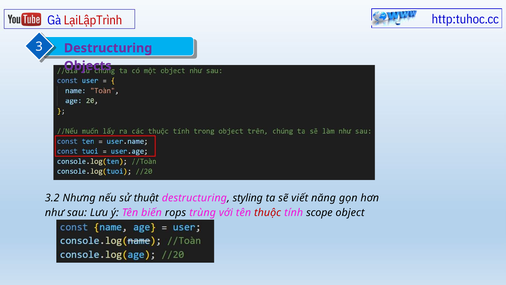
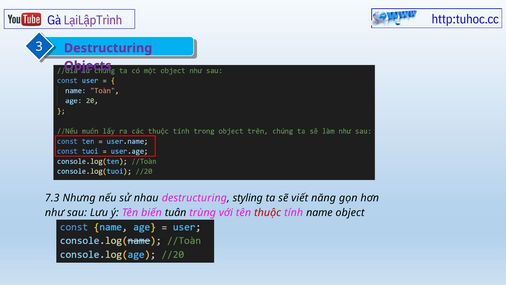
LạiLậpTrình colour: red -> purple (93, 20)
3.2: 3.2 -> 7.3 (52, 198)
thuật: thuật -> nhau (146, 198)
rops: rops -> tuân (176, 212)
scope: scope -> name (319, 212)
